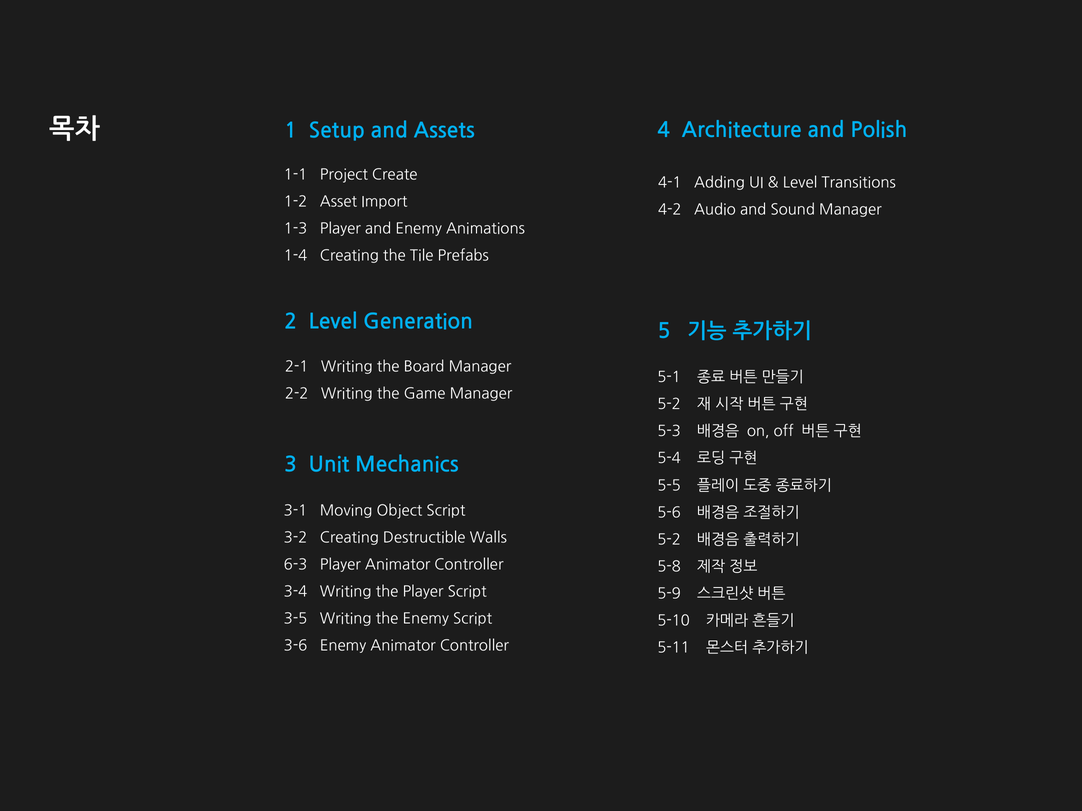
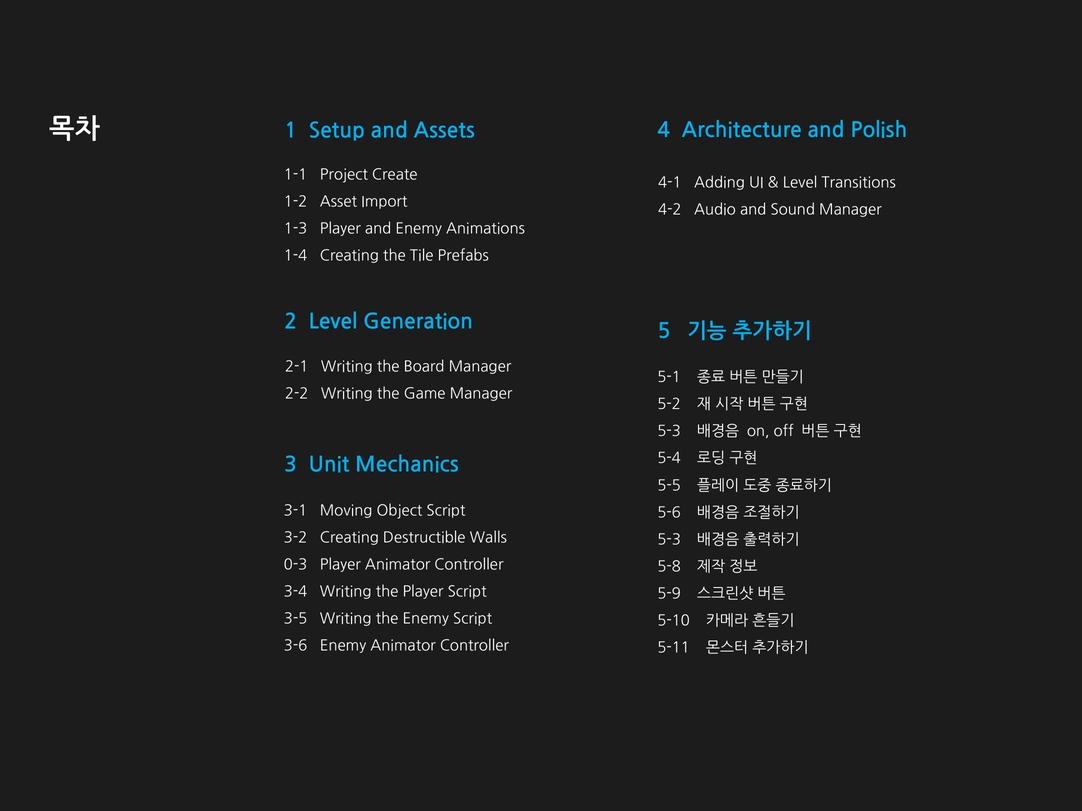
5-2: 5-2 -> 5-3 (669, 540)
6-3: 6-3 -> 0-3 (296, 565)
